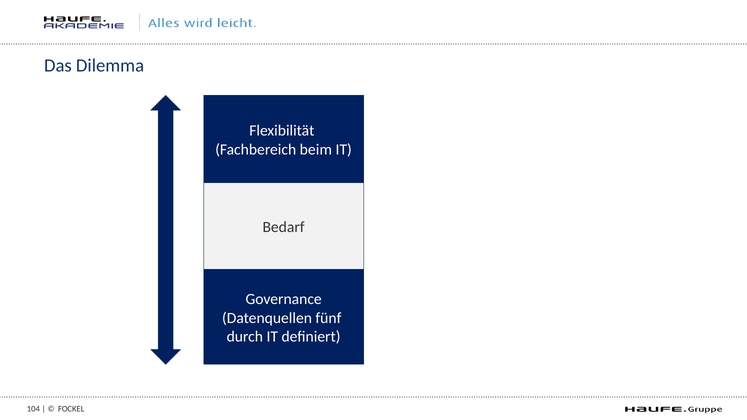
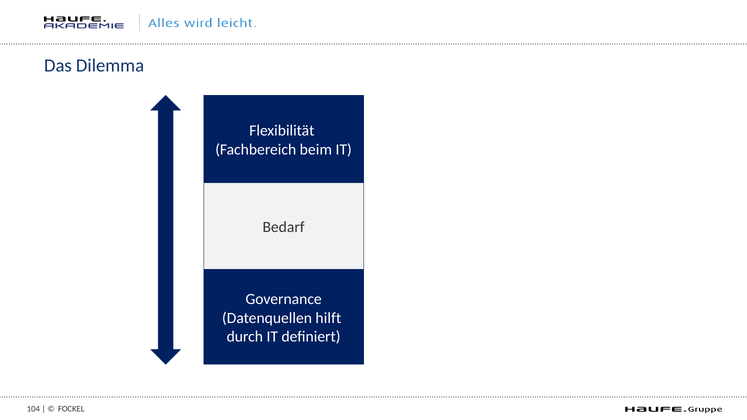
fünf: fünf -> hilft (328, 318)
